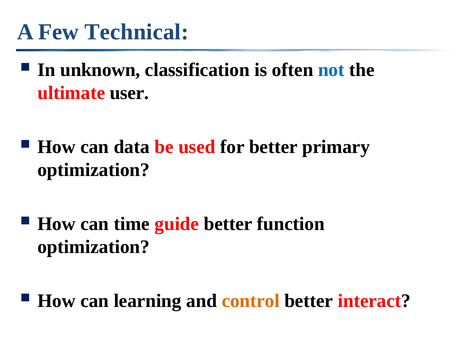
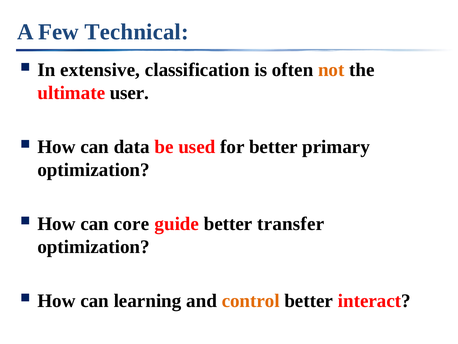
unknown: unknown -> extensive (100, 70)
not colour: blue -> orange (331, 70)
time: time -> core (132, 223)
function: function -> transfer (291, 223)
